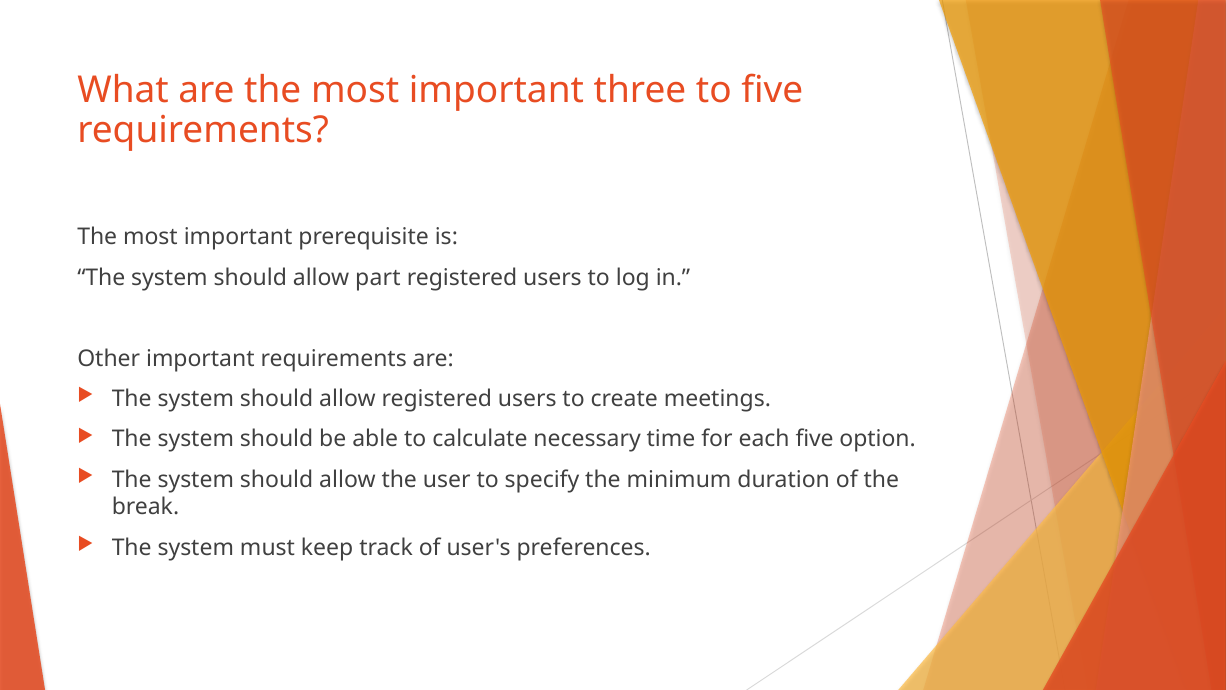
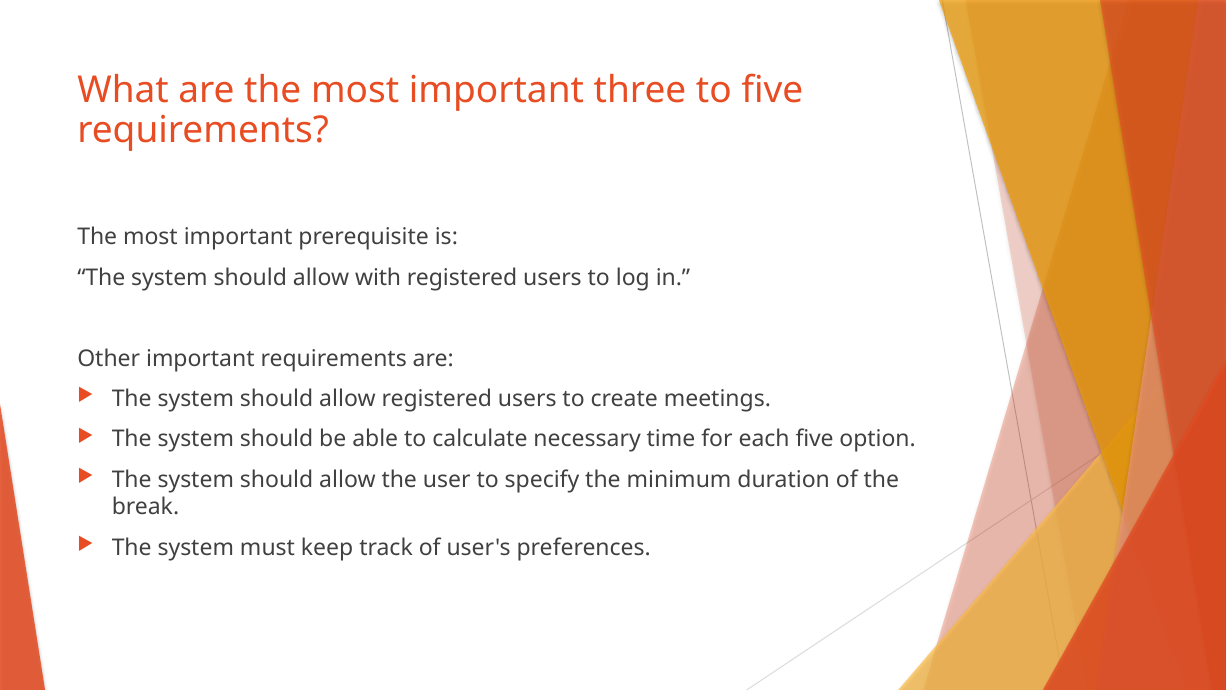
part: part -> with (378, 278)
